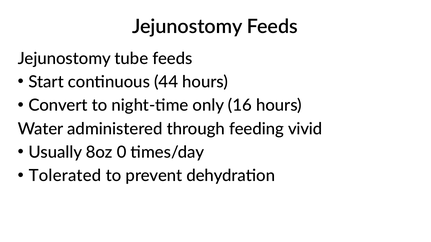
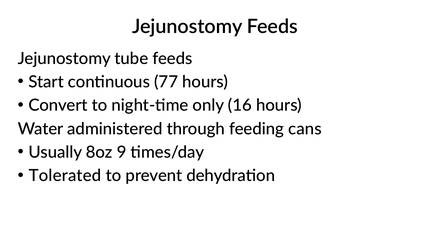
44: 44 -> 77 (166, 82)
vivid: vivid -> cans (305, 129)
0: 0 -> 9 (122, 153)
